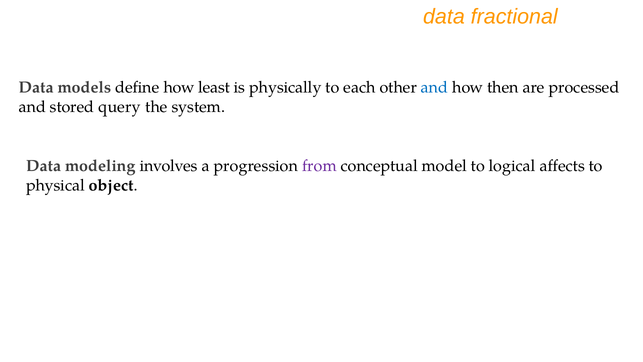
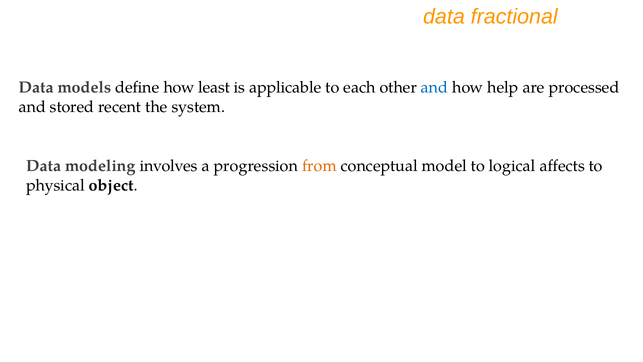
physically: physically -> applicable (285, 88)
then: then -> help (503, 88)
query: query -> recent (120, 107)
from colour: purple -> orange (319, 166)
